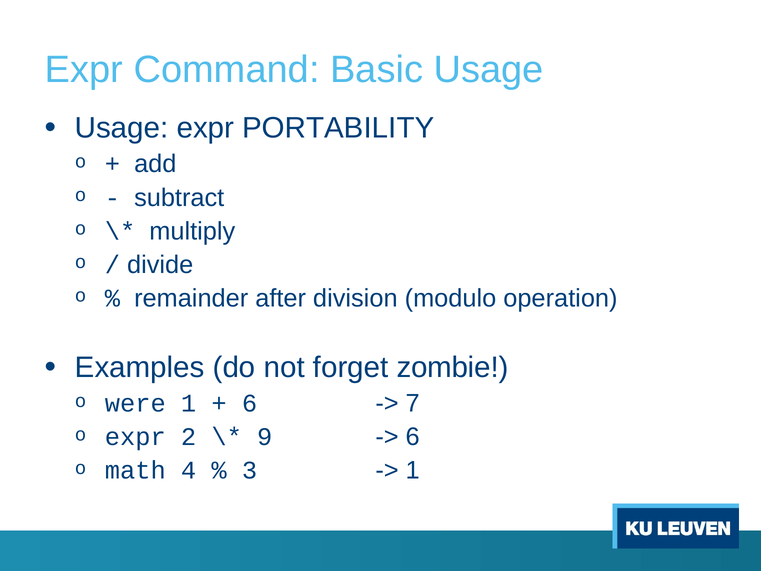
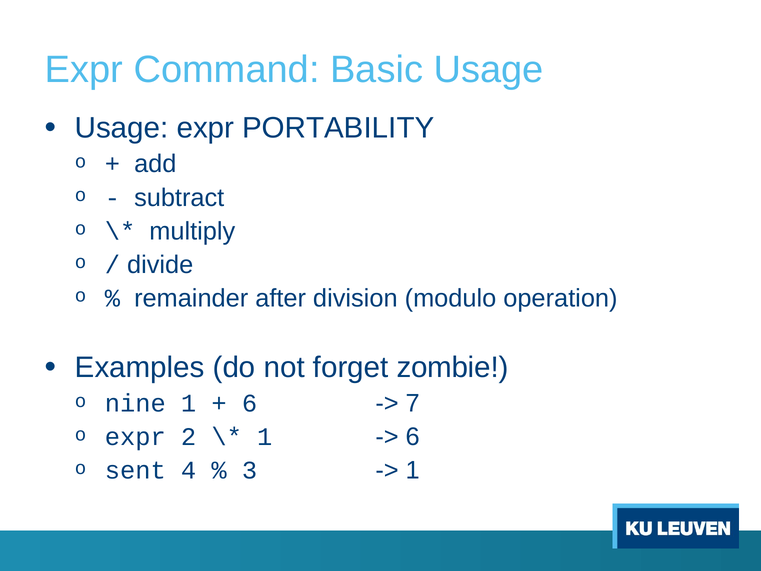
were: were -> nine (135, 403)
9: 9 -> 1 (265, 437)
math: math -> sent (135, 470)
